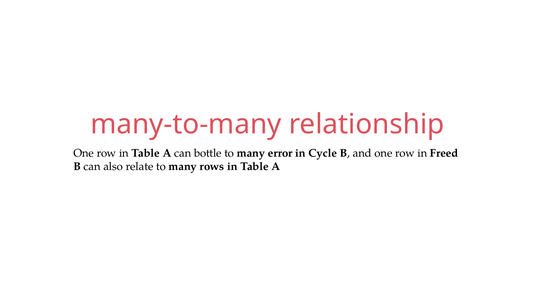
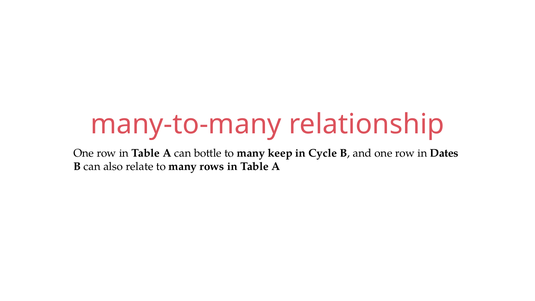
error: error -> keep (280, 153)
Freed: Freed -> Dates (444, 153)
